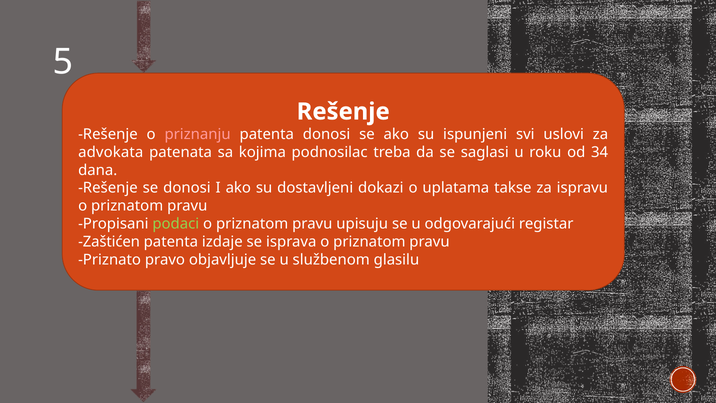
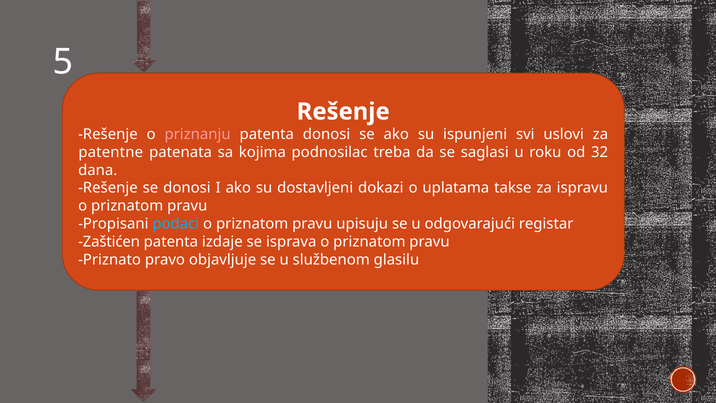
advokata: advokata -> patentne (111, 152)
34: 34 -> 32 (600, 152)
podaci colour: light green -> light blue (176, 224)
